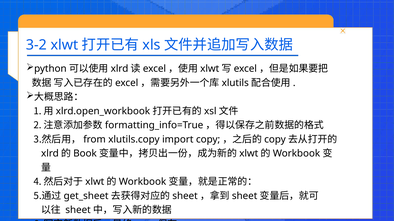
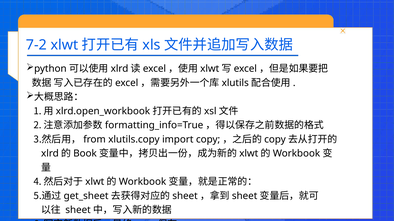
3-2: 3-2 -> 7-2 (36, 45)
